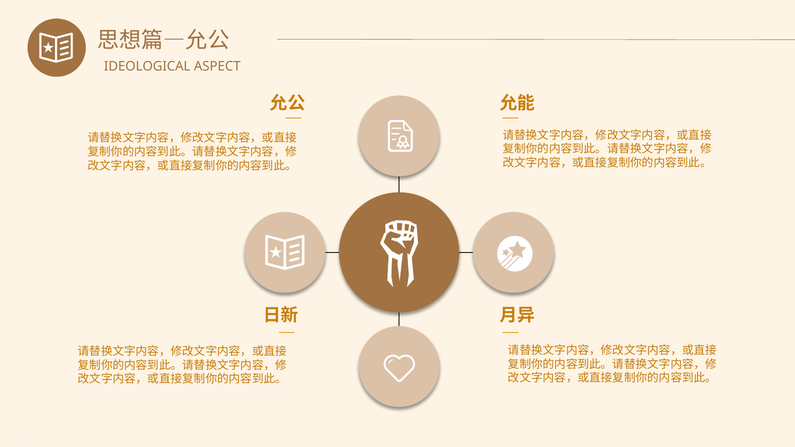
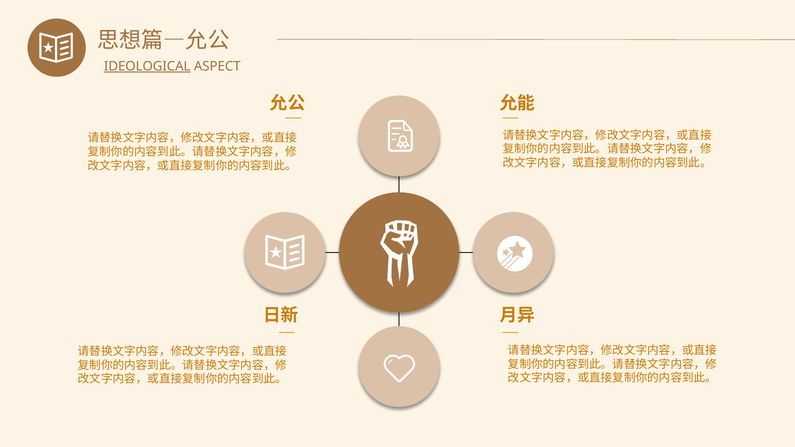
IDEOLOGICAL underline: none -> present (147, 66)
